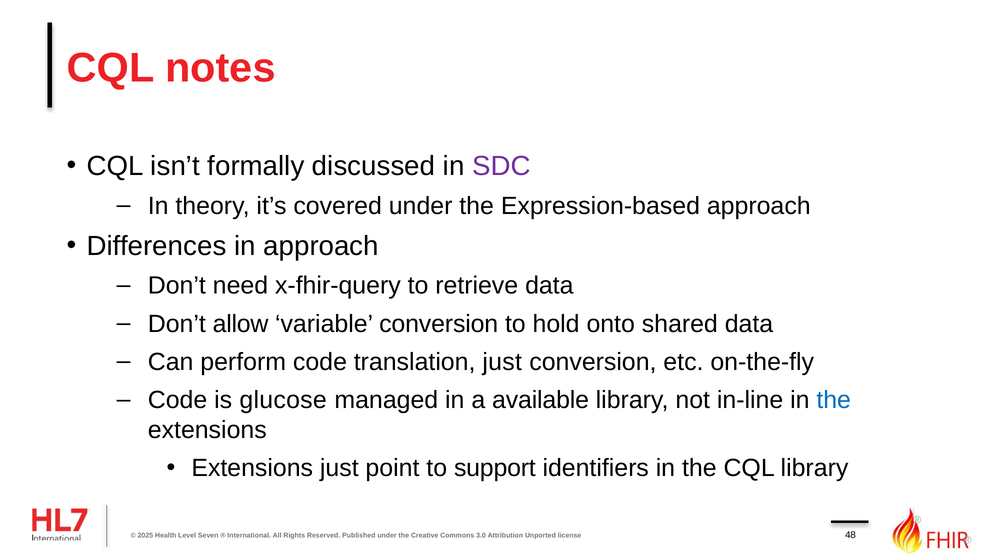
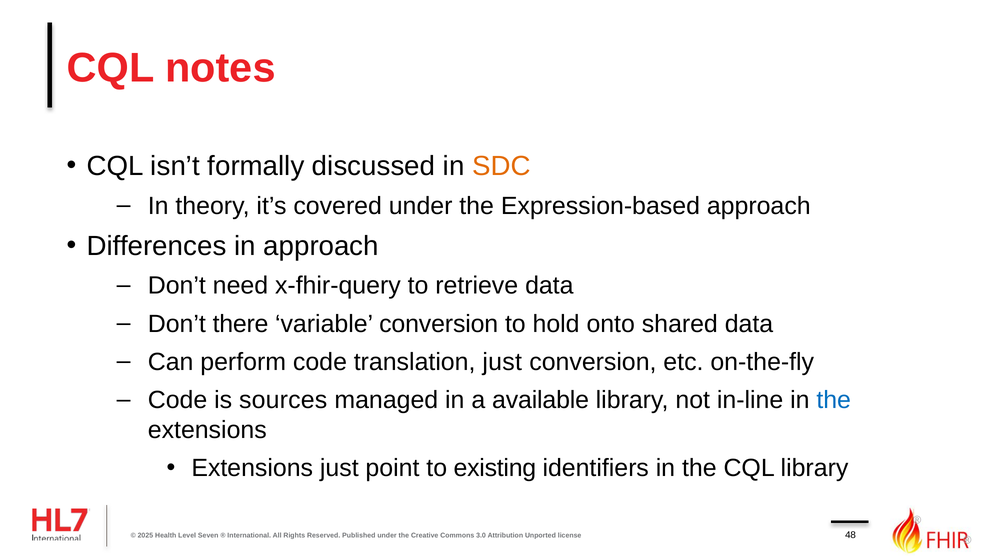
SDC colour: purple -> orange (501, 166)
allow: allow -> there (241, 324)
glucose: glucose -> sources (283, 400)
support: support -> existing (495, 468)
